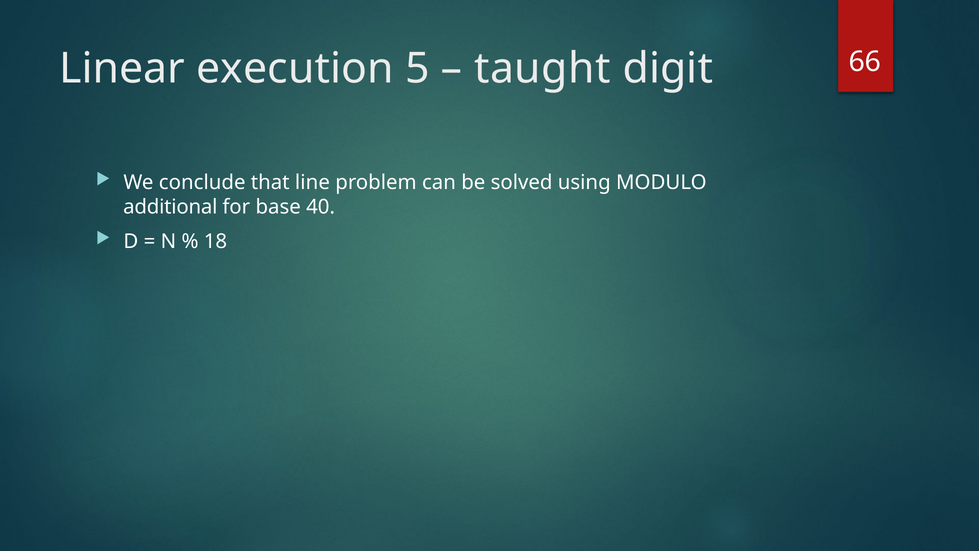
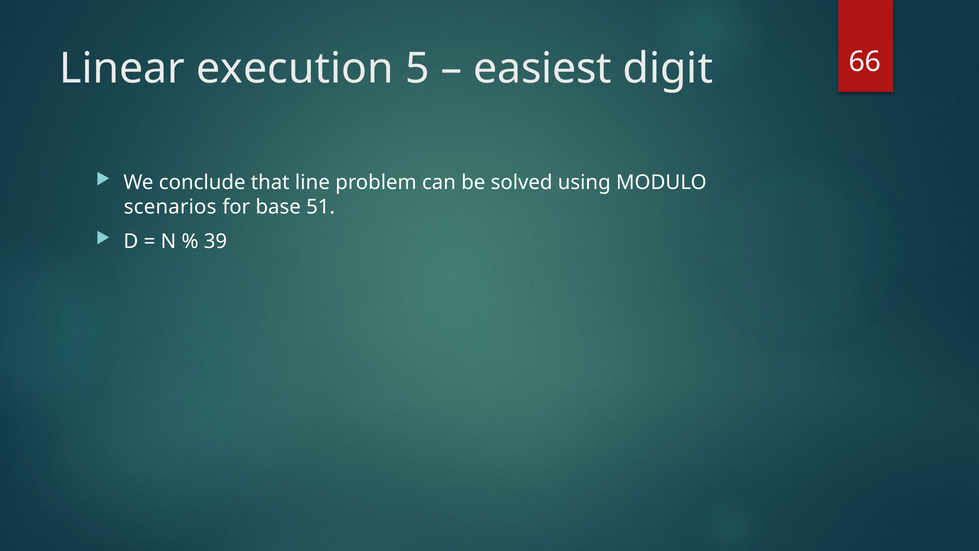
taught: taught -> easiest (543, 69)
additional: additional -> scenarios (170, 207)
40: 40 -> 51 (321, 207)
18: 18 -> 39 (215, 241)
